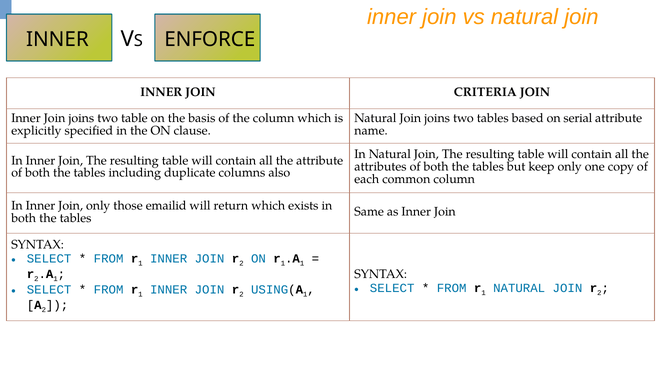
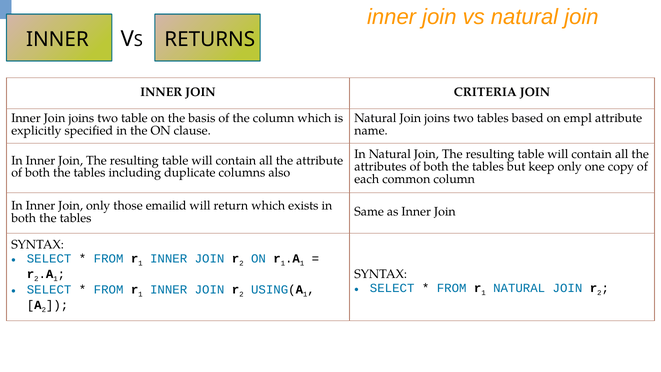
ENFORCE: ENFORCE -> RETURNS (210, 39)
serial: serial -> empl (578, 118)
